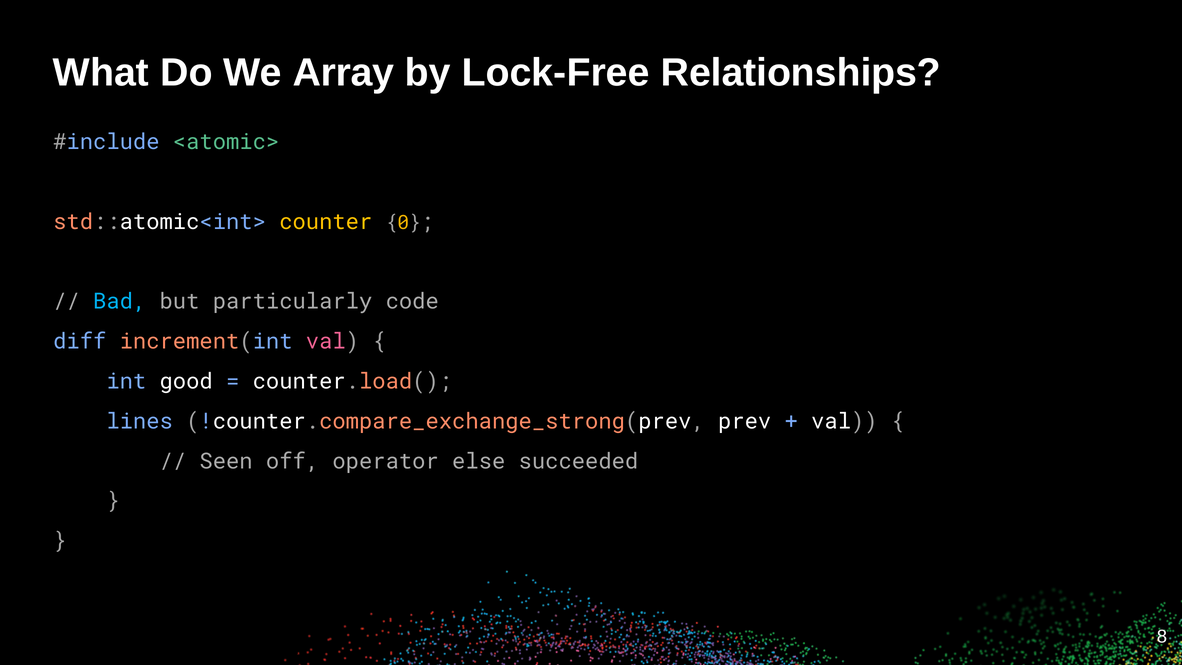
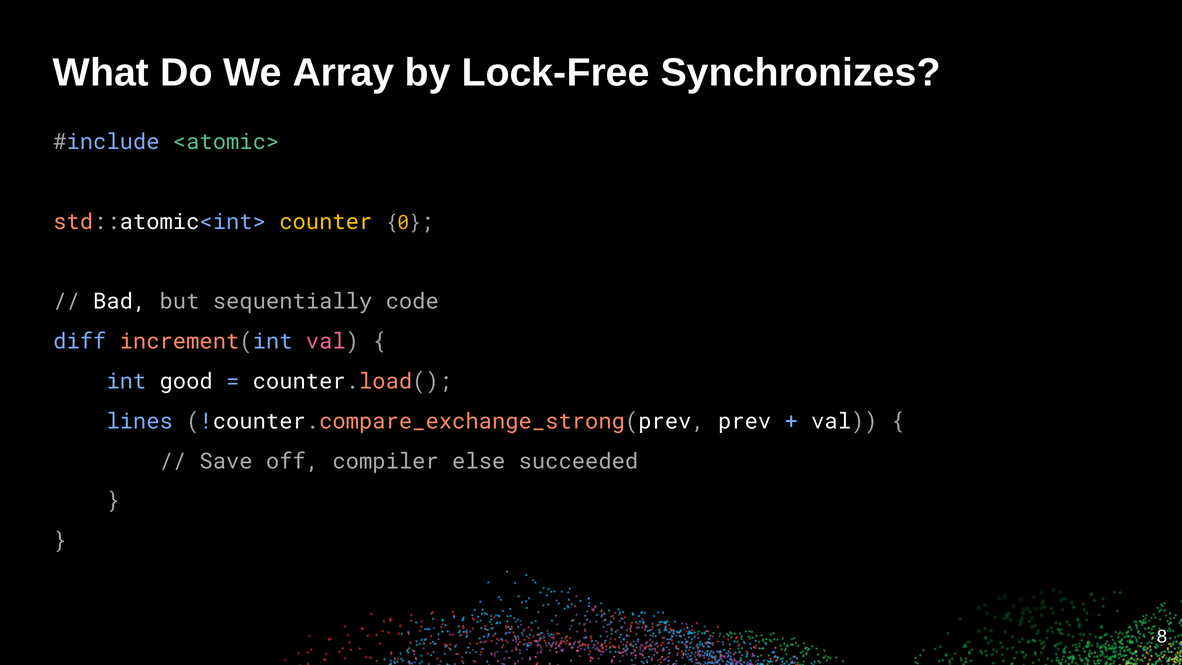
Relationships: Relationships -> Synchronizes (801, 73)
Bad colour: light blue -> white (120, 302)
particularly: particularly -> sequentially (293, 302)
Seen: Seen -> Save (226, 461)
operator: operator -> compiler (386, 461)
